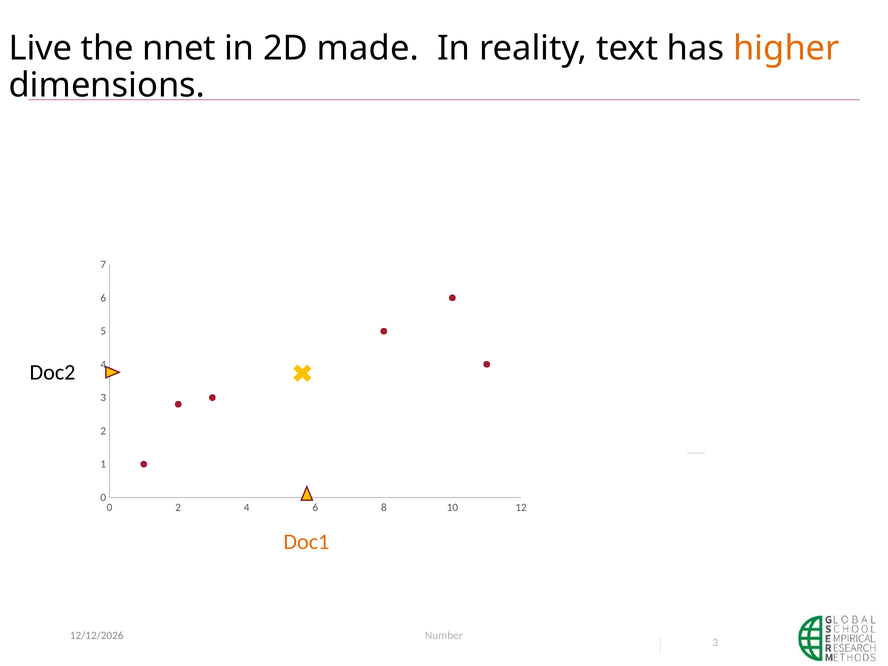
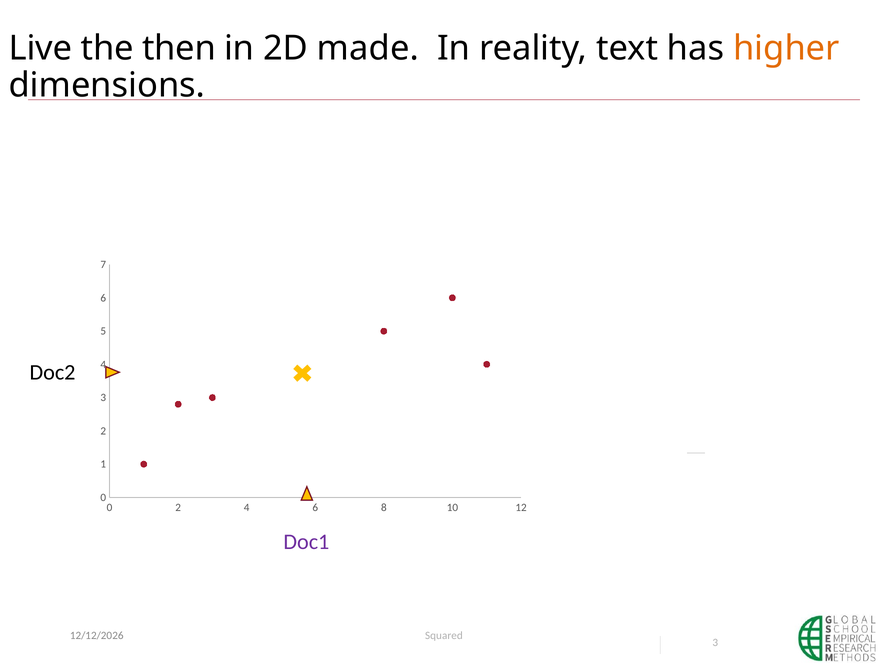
nnet: nnet -> then (179, 48)
Doc1 colour: orange -> purple (306, 542)
Number: Number -> Squared (444, 636)
